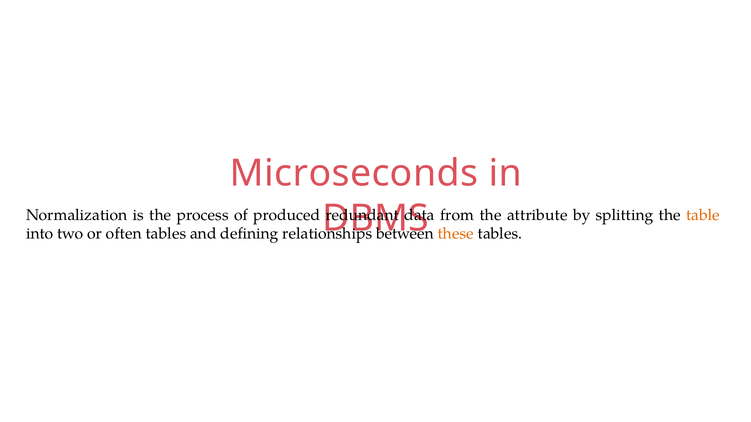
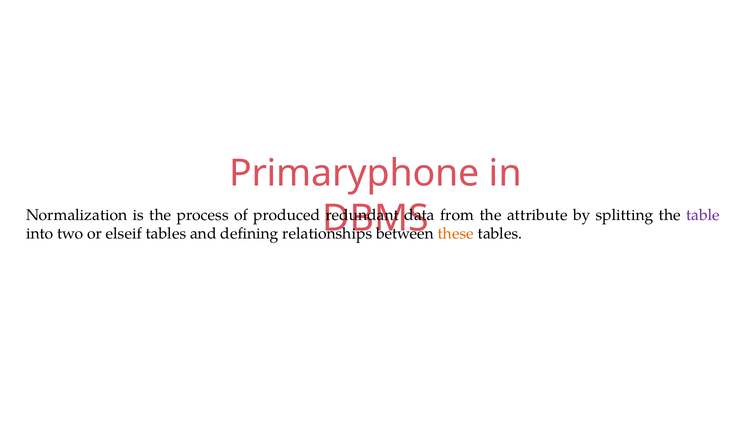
Microseconds: Microseconds -> Primaryphone (354, 173)
table colour: orange -> purple (703, 215)
often: often -> elseif (124, 234)
